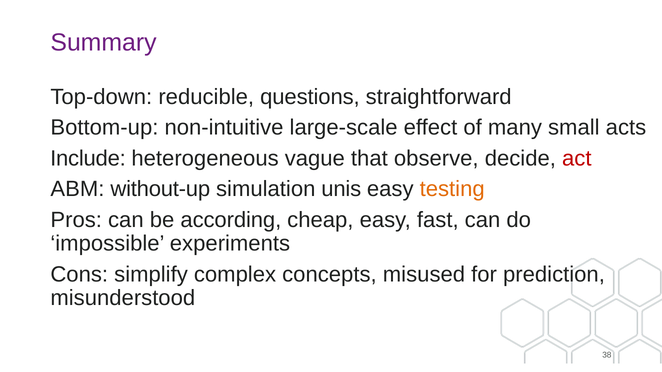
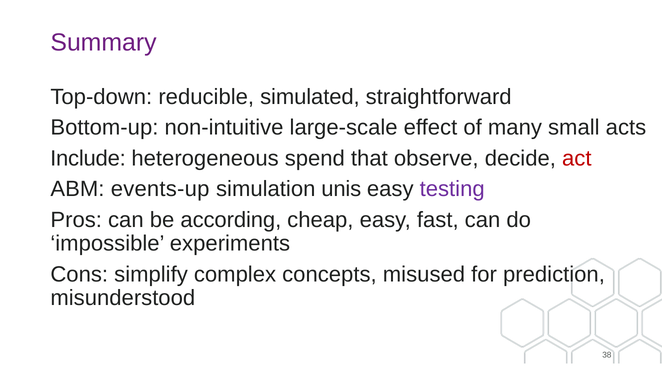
questions: questions -> simulated (310, 97)
vague: vague -> spend (315, 159)
without-up: without-up -> events-up (160, 189)
testing colour: orange -> purple (452, 189)
